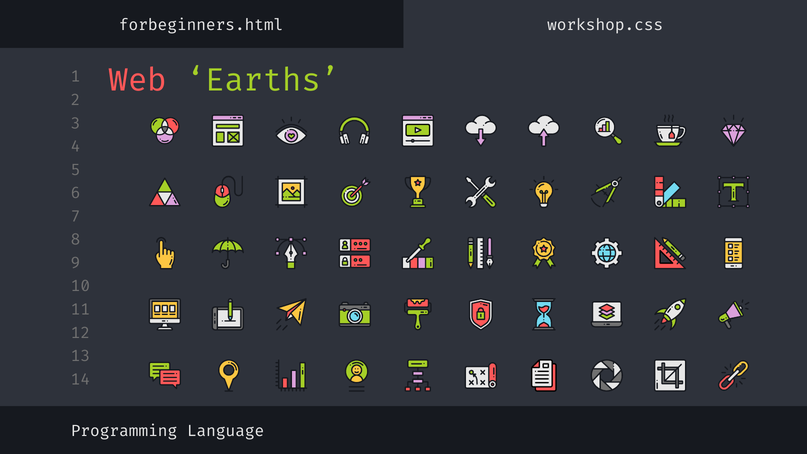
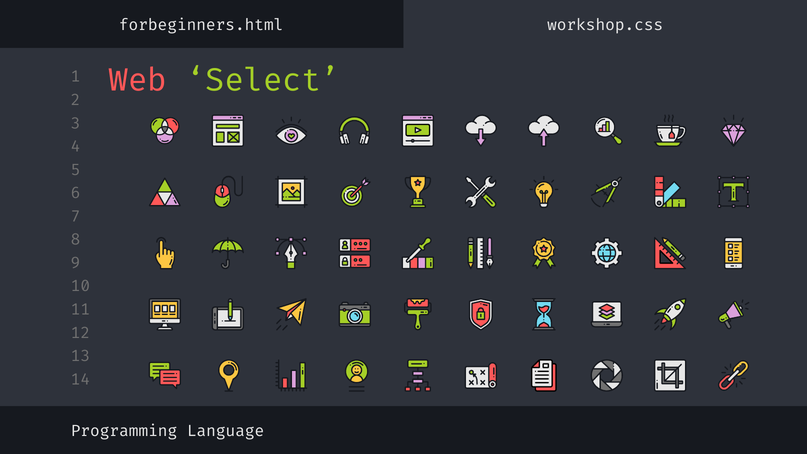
Earths: Earths -> Select (263, 81)
